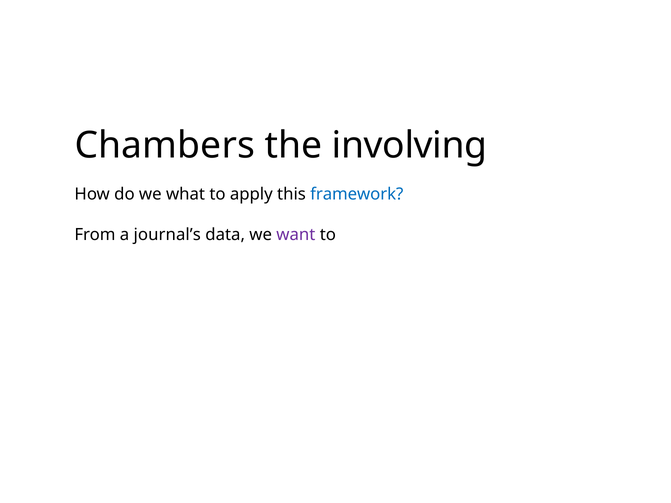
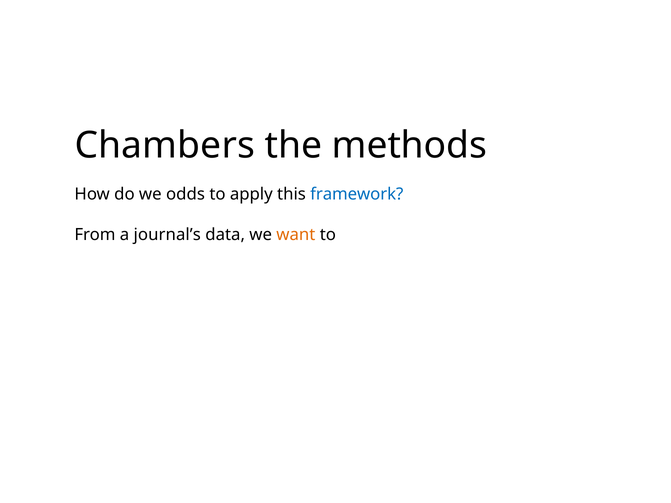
involving: involving -> methods (409, 146)
what: what -> odds (185, 195)
want colour: purple -> orange (296, 235)
